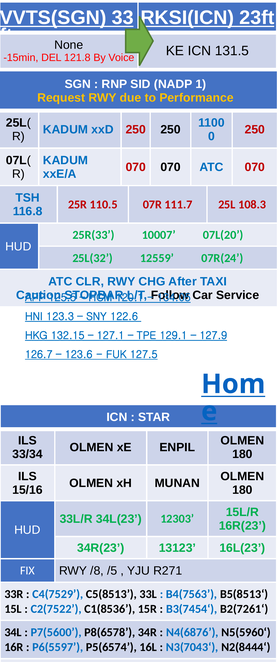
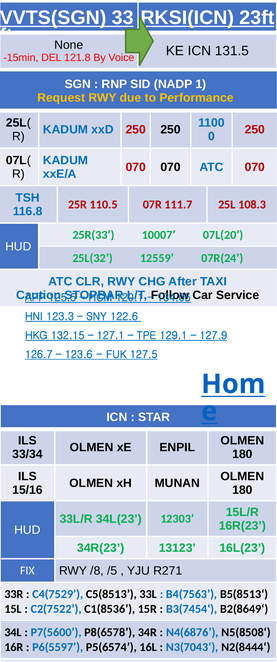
B2(7261‘: B2(7261‘ -> B2(8649‘ (244, 610)
N5(5960‘: N5(5960‘ -> N5(8508‘ (246, 633)
